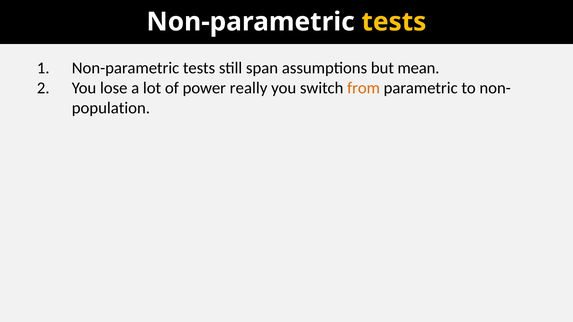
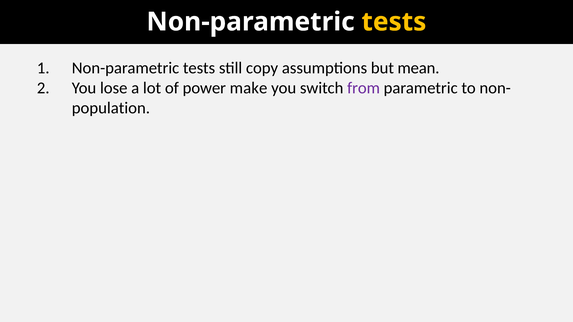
span: span -> copy (262, 68)
really: really -> make (249, 88)
from colour: orange -> purple (364, 88)
